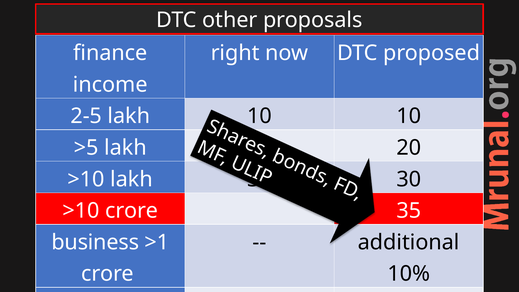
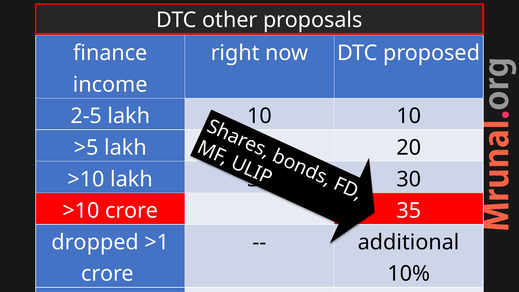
business: business -> dropped (95, 242)
